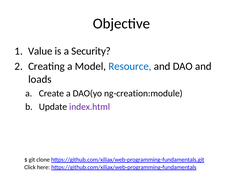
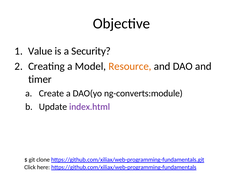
Resource colour: blue -> orange (130, 66)
loads: loads -> timer (40, 79)
ng-creation:module: ng-creation:module -> ng-converts:module (143, 93)
